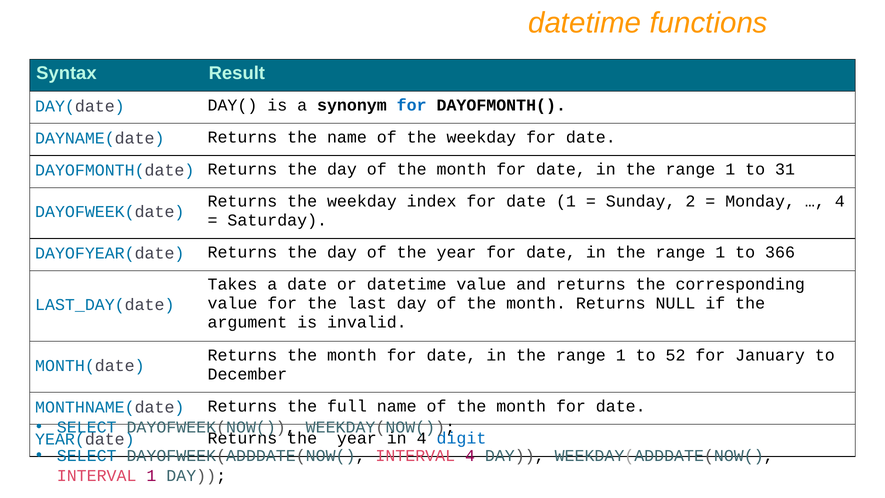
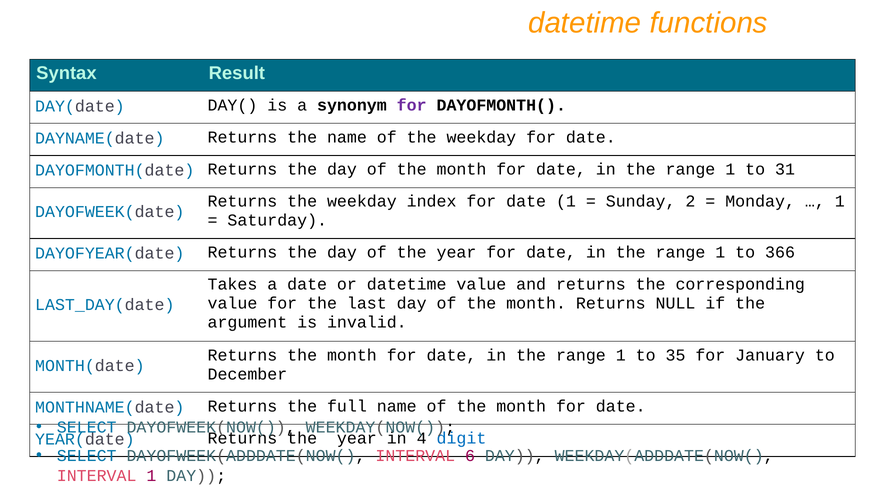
for colour: blue -> purple (412, 105)
4: 4 -> 1 (840, 201)
52: 52 -> 35 (676, 355)
INTERVAL 4: 4 -> 6 (470, 456)
